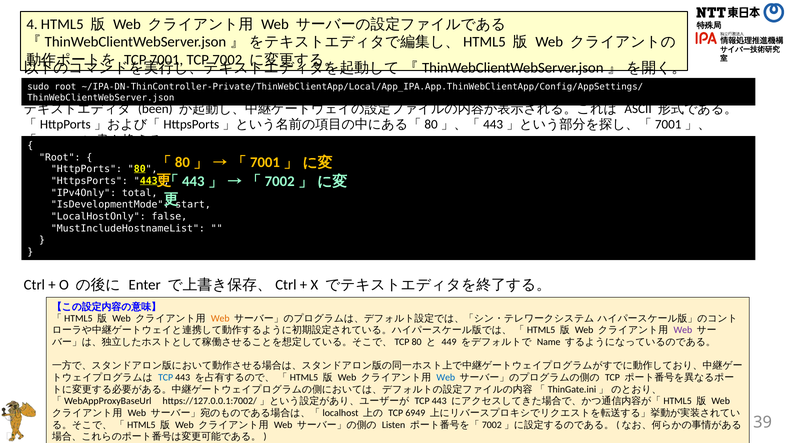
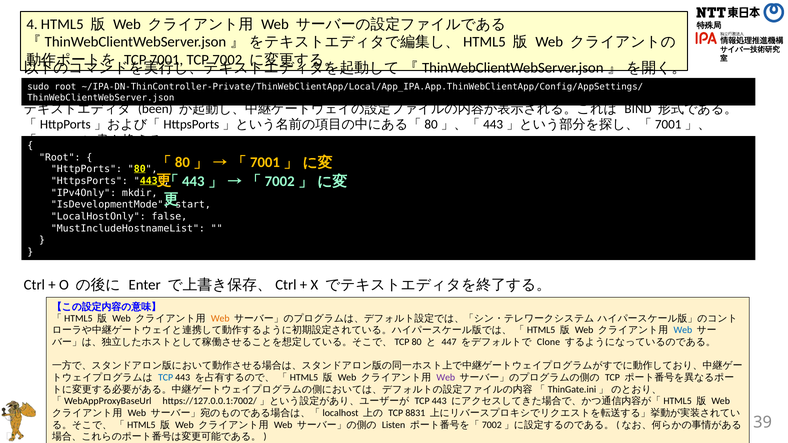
ASCII: ASCII -> BIND (638, 109)
total: total -> mkdir (140, 193)
Web colour: purple -> blue (683, 330)
449: 449 -> 447 (449, 342)
Name: Name -> Clone (549, 342)
Web colour: blue -> purple (446, 378)
6949: 6949 -> 8831 (415, 413)
